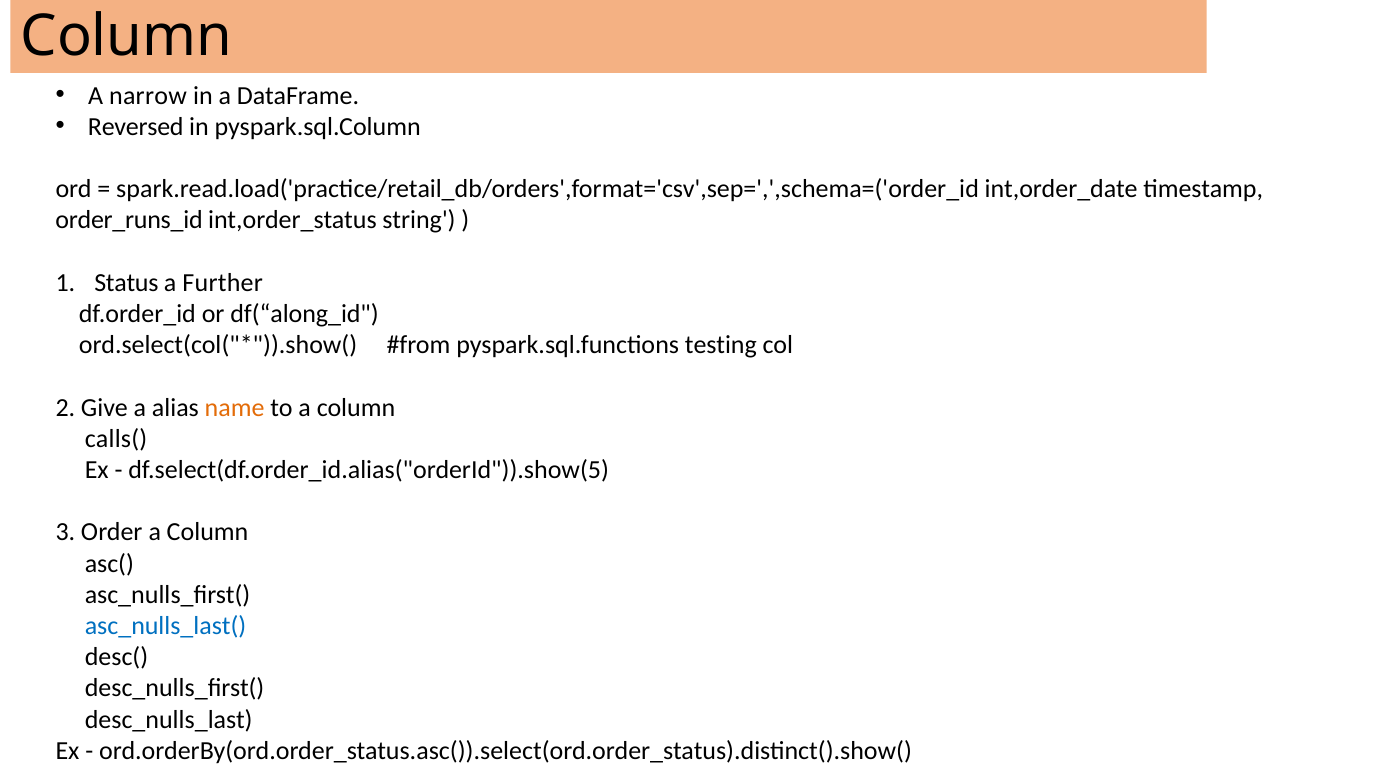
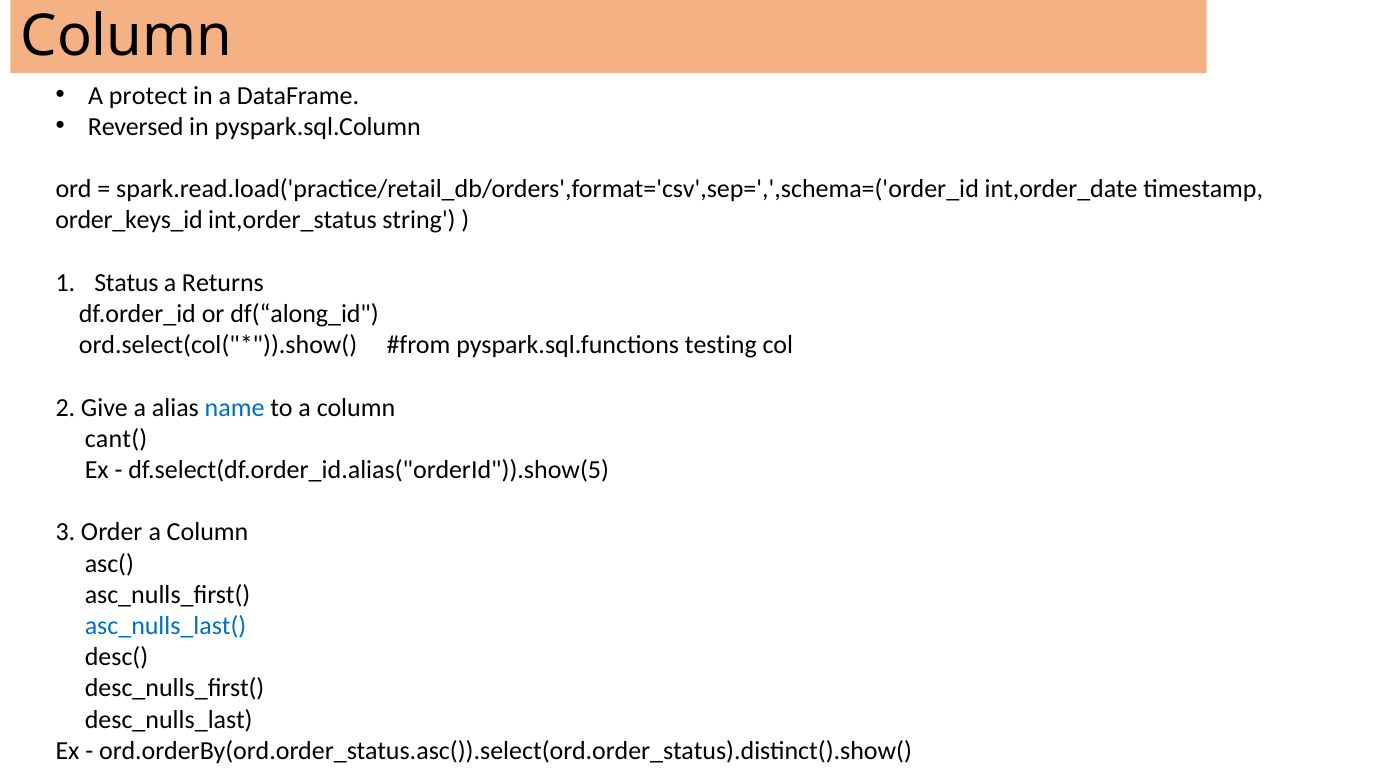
narrow: narrow -> protect (148, 95)
order_runs_id: order_runs_id -> order_keys_id (129, 220)
Further: Further -> Returns (223, 283)
name colour: orange -> blue (235, 408)
calls(: calls( -> cant( (116, 439)
